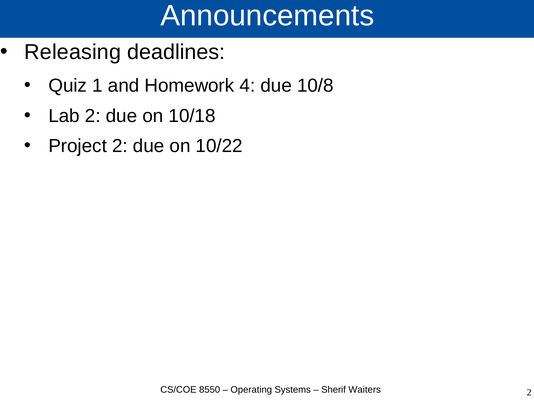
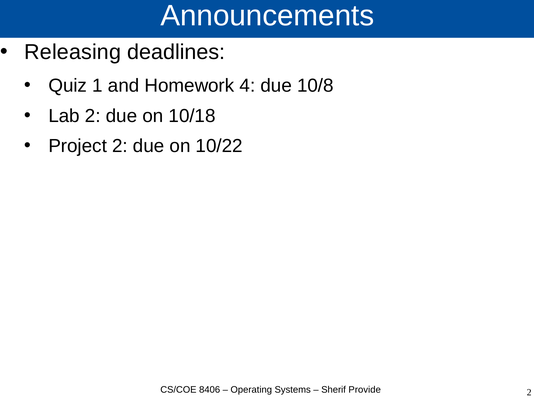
8550: 8550 -> 8406 (210, 390)
Waiters: Waiters -> Provide (365, 390)
